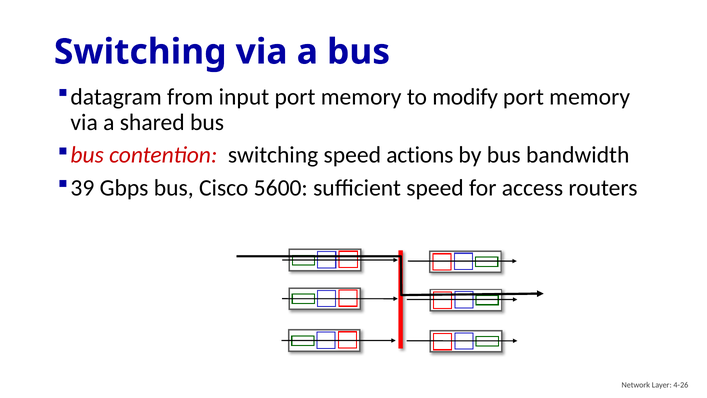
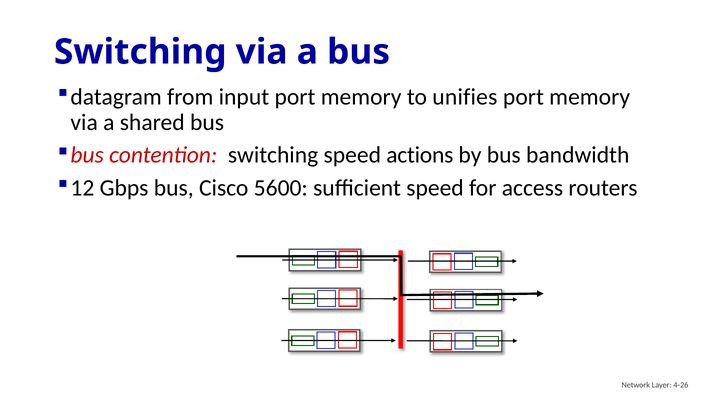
modify: modify -> unifies (465, 97)
39: 39 -> 12 (82, 188)
